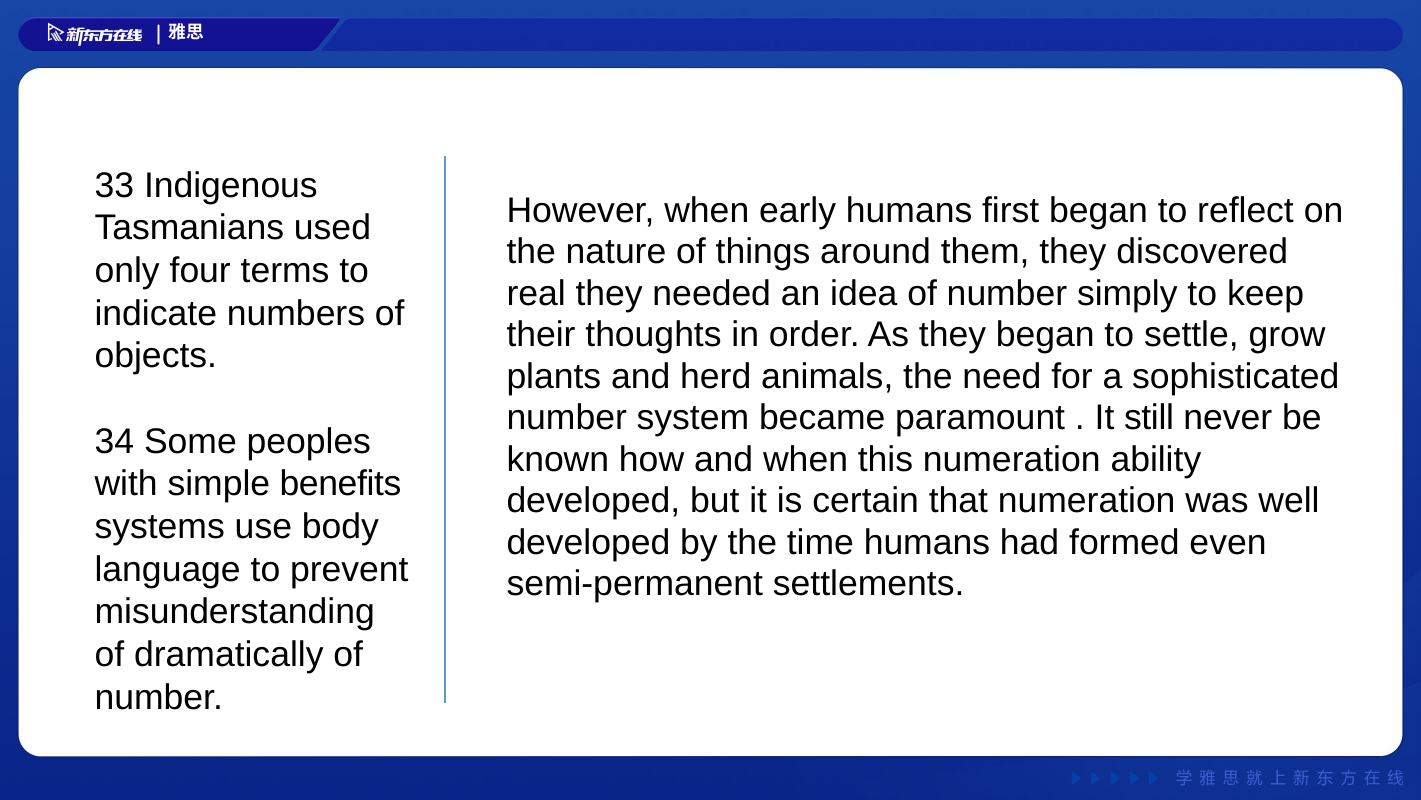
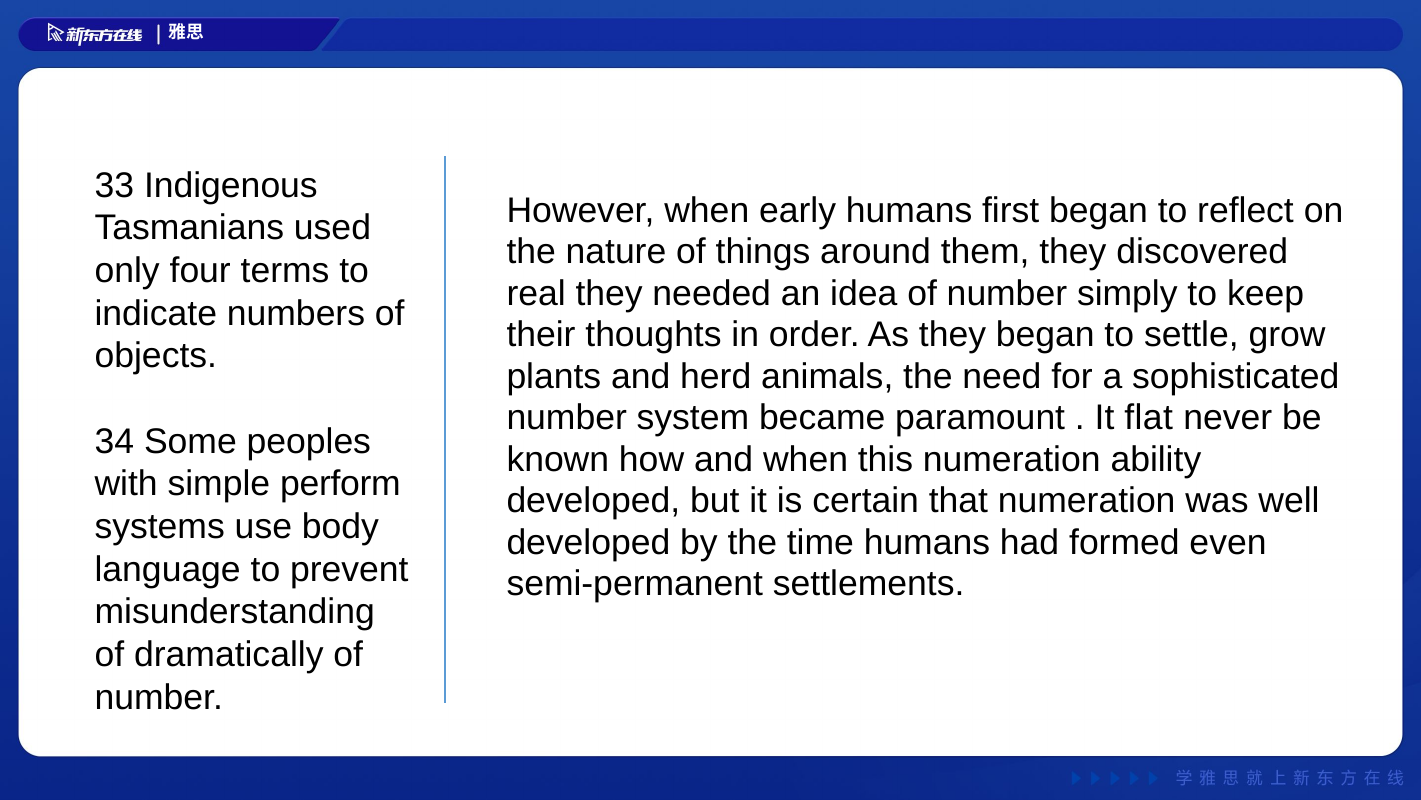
still: still -> flat (1149, 418)
benefits: benefits -> perform (340, 484)
